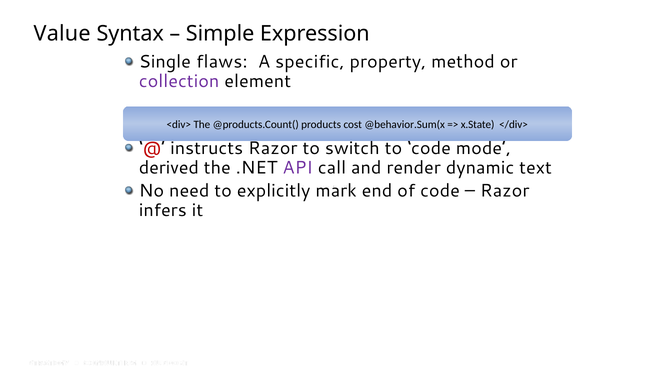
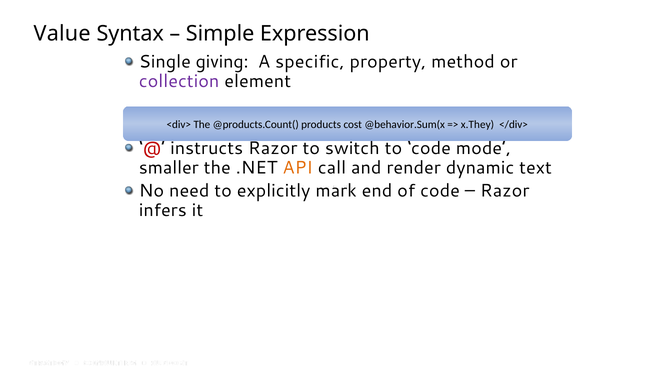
flaws: flaws -> giving (222, 62)
x.State: x.State -> x.They (477, 124)
derived: derived -> smaller (169, 168)
API colour: purple -> orange (298, 168)
